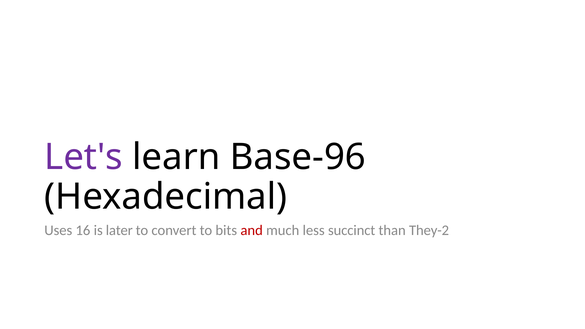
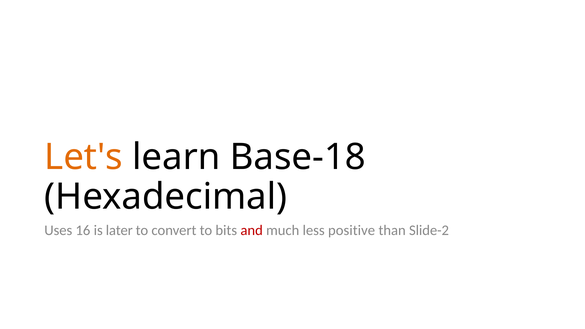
Let's colour: purple -> orange (84, 157)
Base-96: Base-96 -> Base-18 (298, 157)
succinct: succinct -> positive (352, 230)
They-2: They-2 -> Slide-2 (429, 230)
